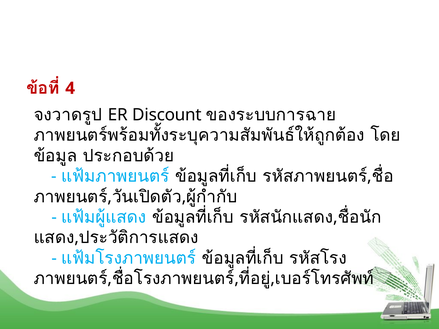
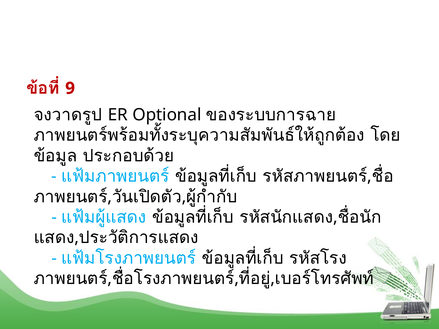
4: 4 -> 9 (70, 88)
Discount: Discount -> Optional (167, 115)
